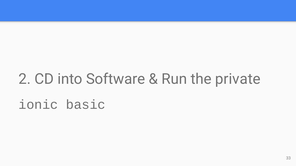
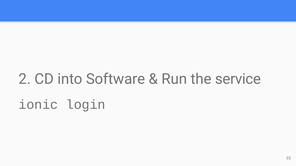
private: private -> service (238, 79)
basic: basic -> login (86, 105)
